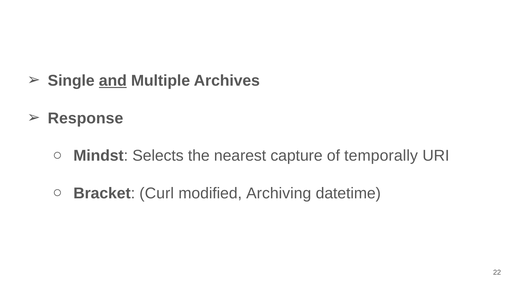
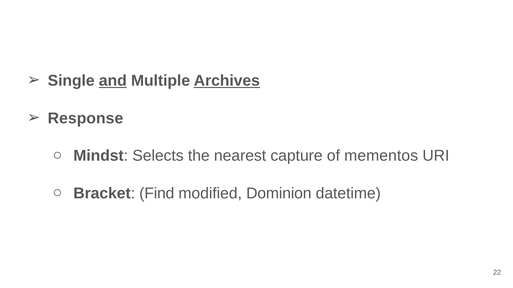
Archives underline: none -> present (227, 81)
temporally: temporally -> mementos (381, 156)
Curl: Curl -> Find (157, 194)
Archiving: Archiving -> Dominion (279, 194)
